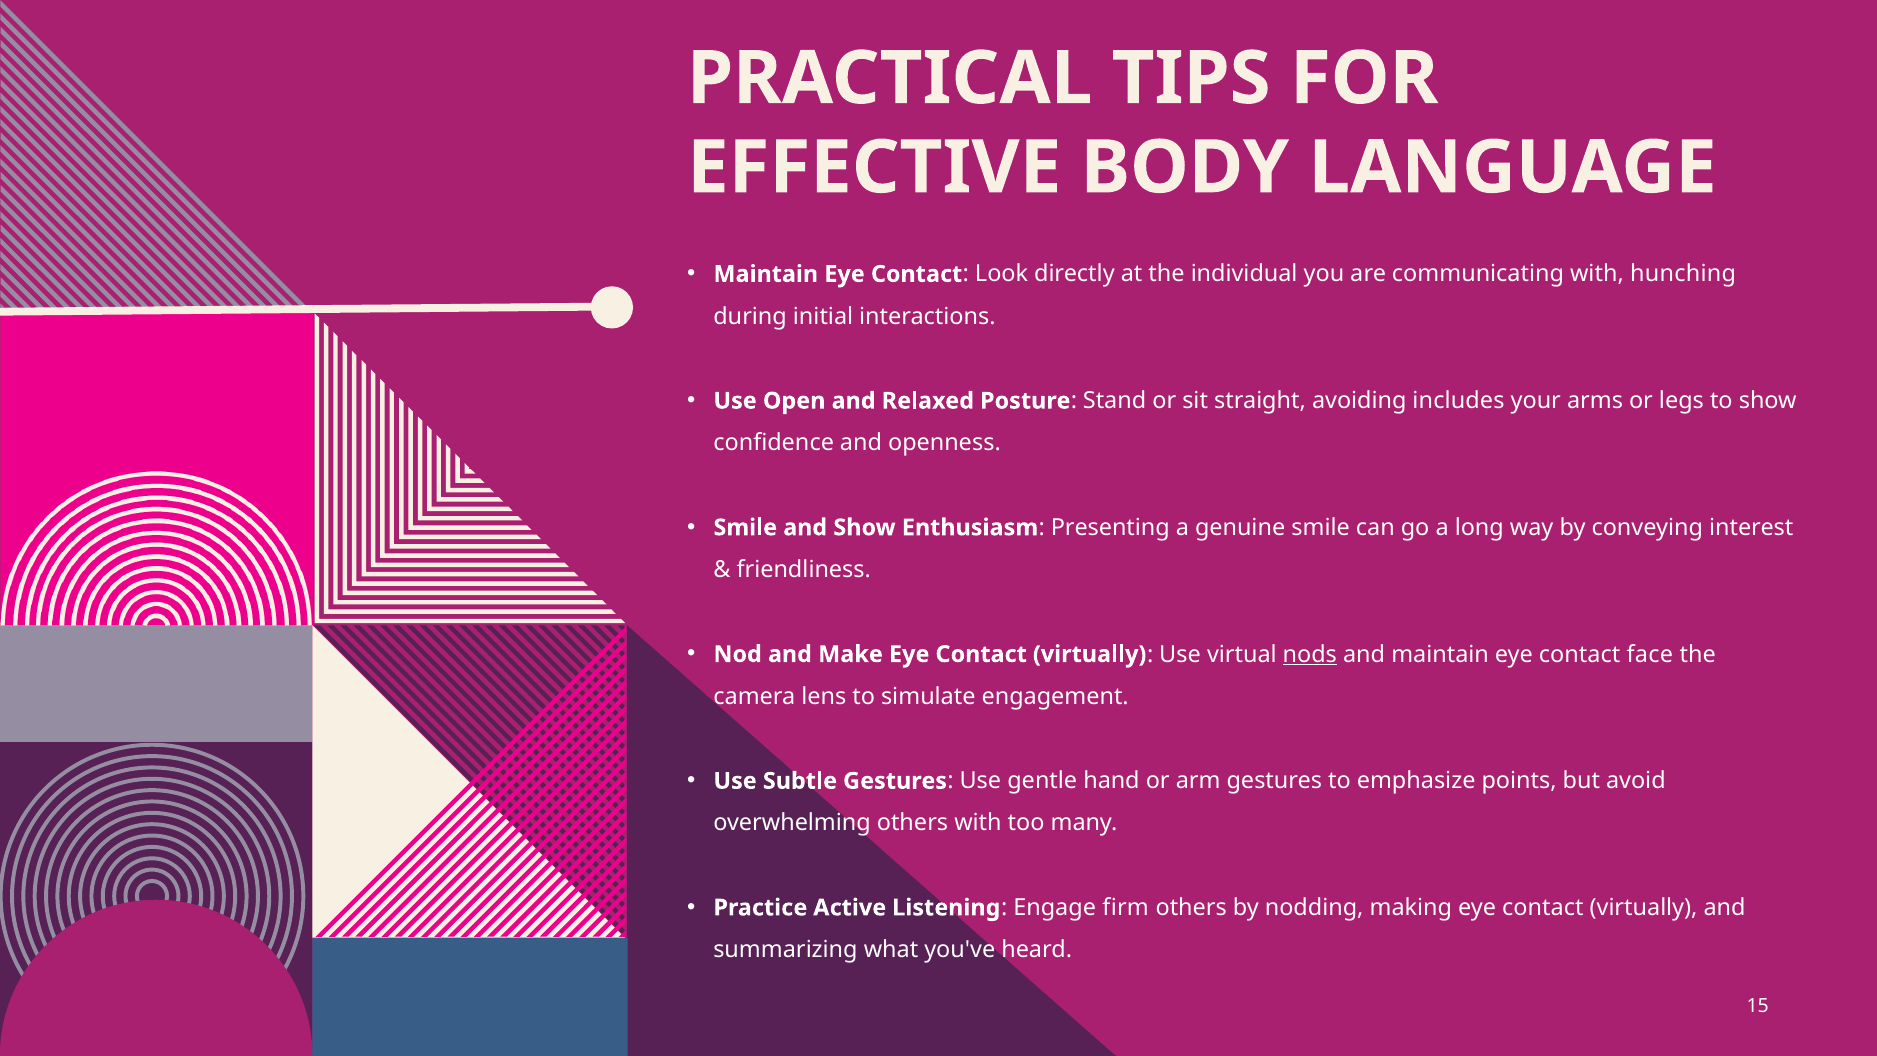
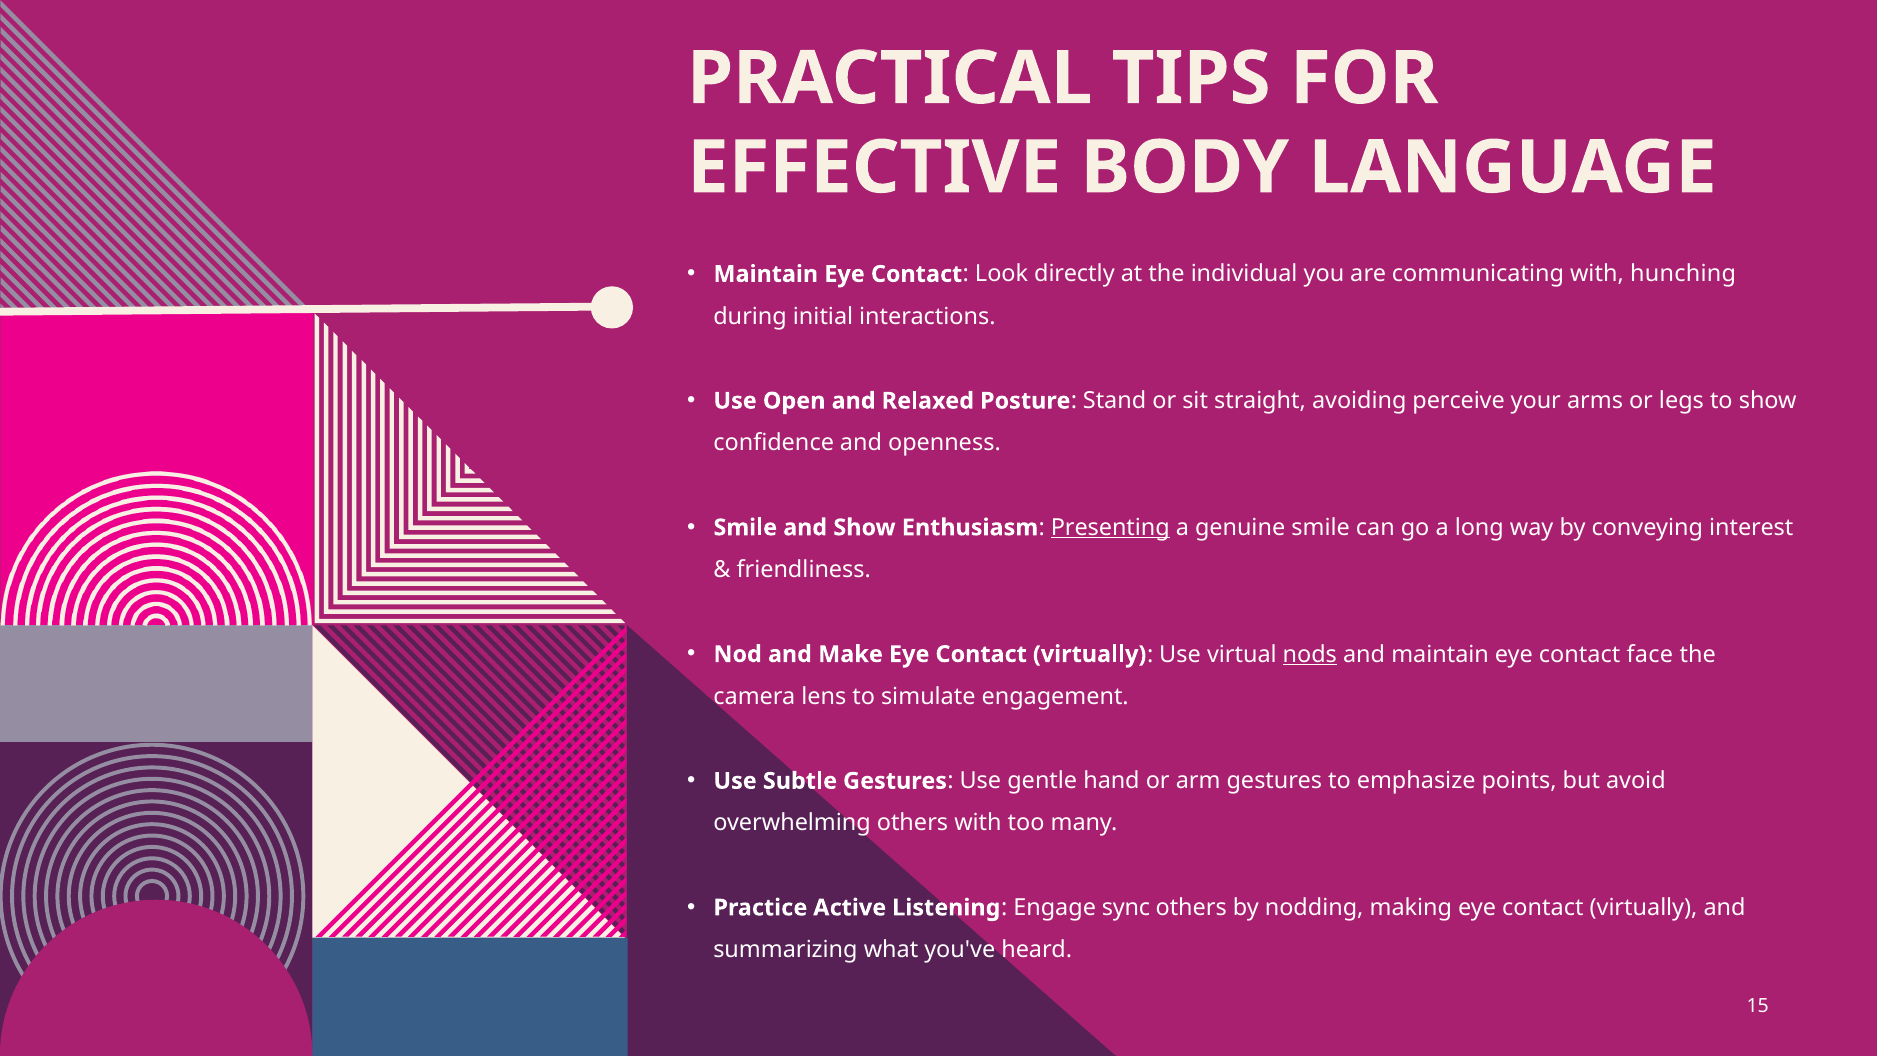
includes: includes -> perceive (1459, 401)
Presenting underline: none -> present (1110, 527)
firm: firm -> sync (1126, 908)
